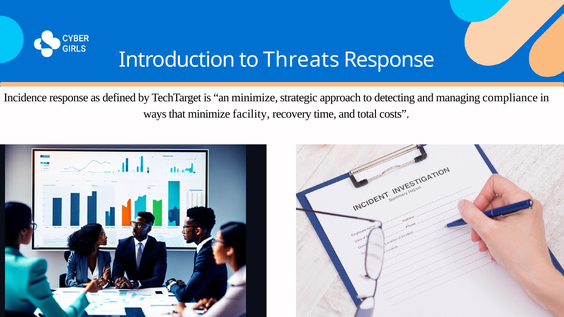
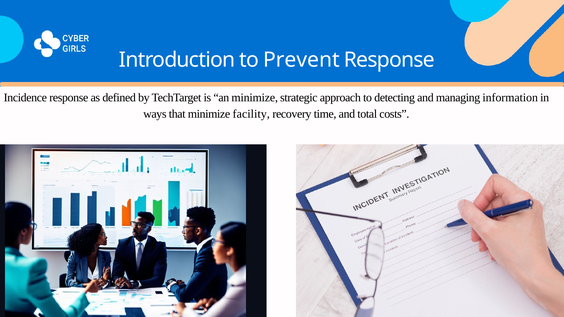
Threats: Threats -> Prevent (301, 60)
compliance: compliance -> information (510, 98)
